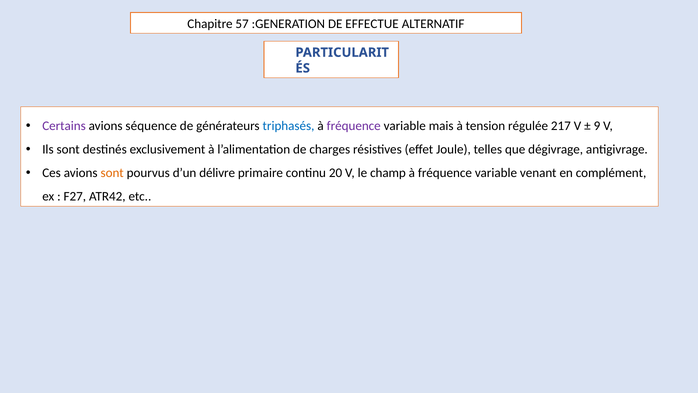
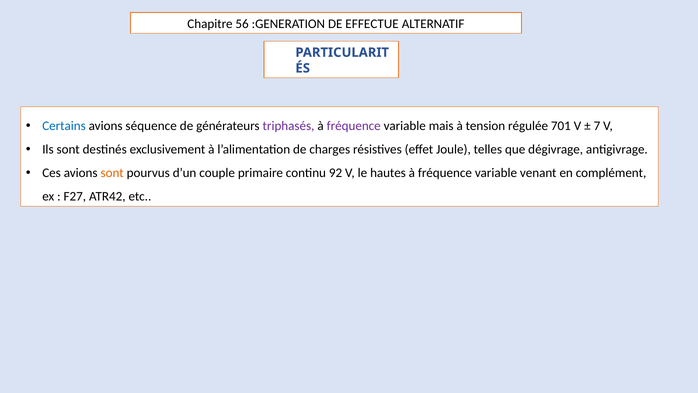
57: 57 -> 56 (242, 24)
Certains colour: purple -> blue (64, 126)
triphasés colour: blue -> purple (289, 126)
217: 217 -> 701 (561, 126)
9: 9 -> 7 (597, 126)
délivre: délivre -> couple (217, 173)
20: 20 -> 92 (336, 173)
champ: champ -> hautes (388, 173)
